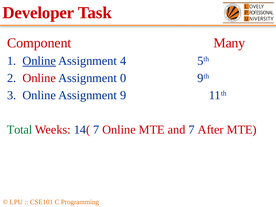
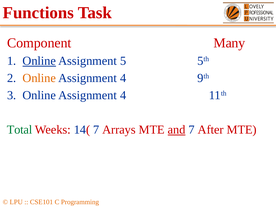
Developer: Developer -> Functions (38, 13)
4: 4 -> 5 (123, 61)
Online colour: red -> orange (39, 78)
0: 0 -> 4 (123, 78)
3 Online Assignment 9: 9 -> 4 (123, 95)
7 Online: Online -> Arrays (119, 130)
and underline: none -> present (177, 130)
